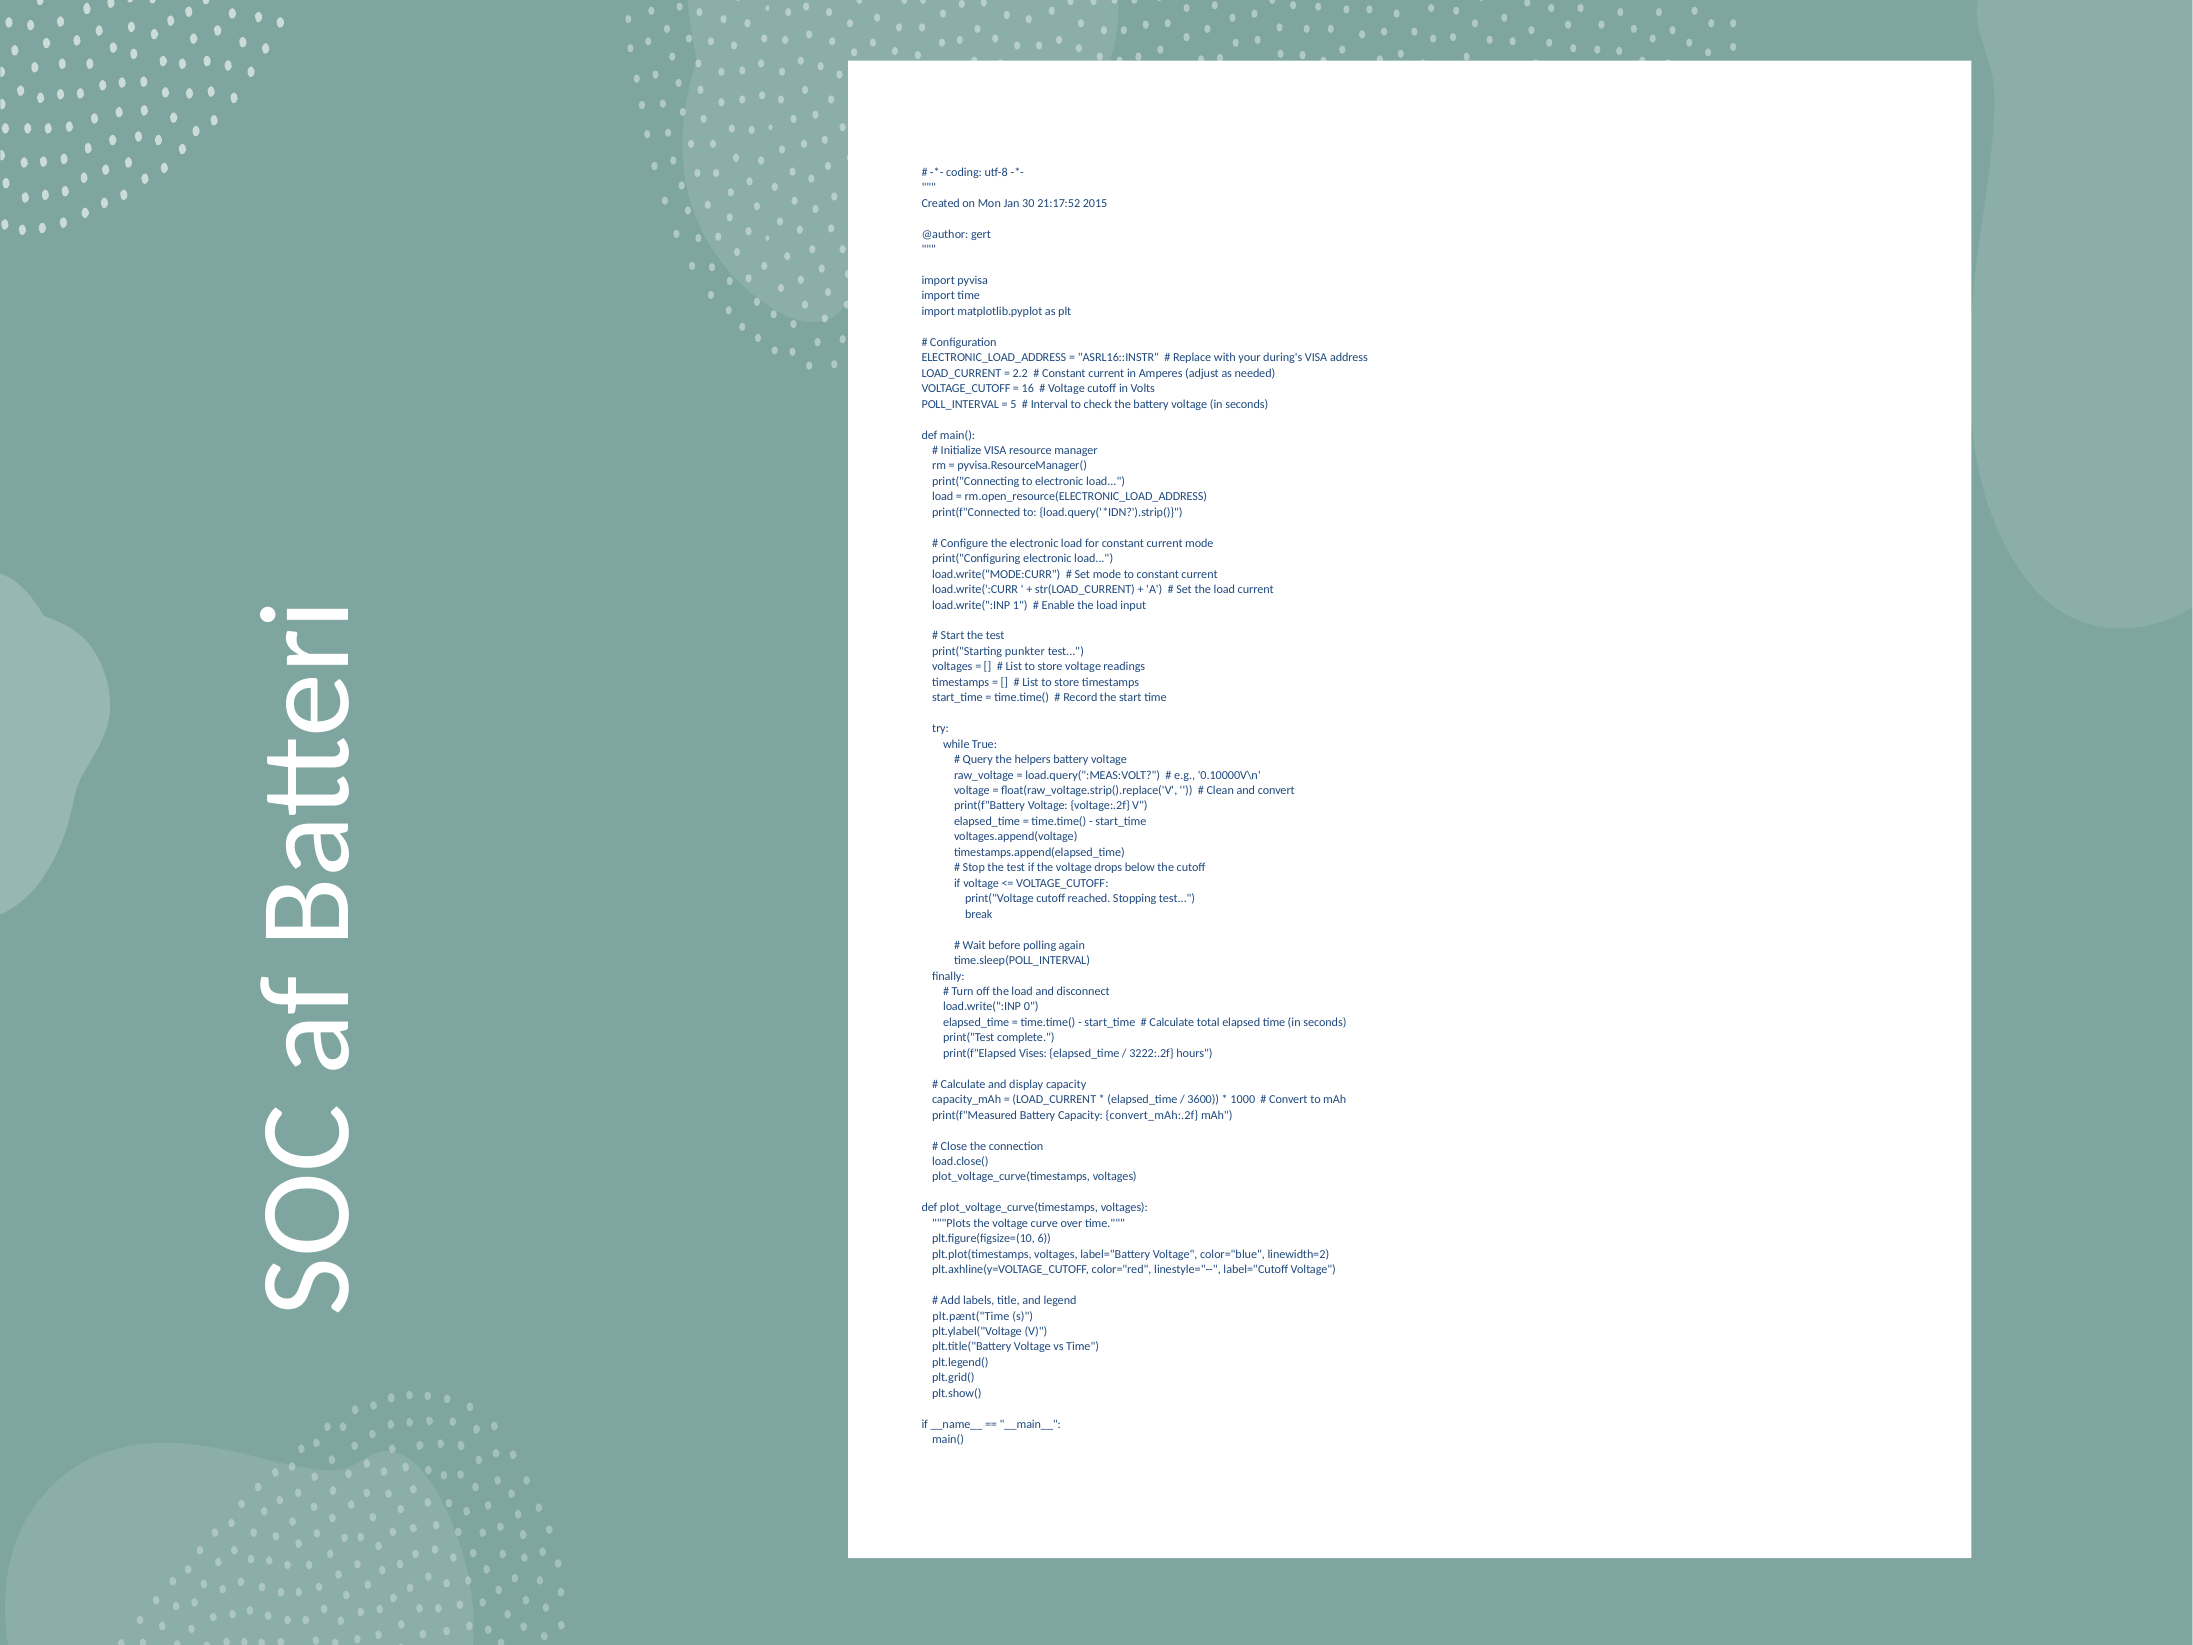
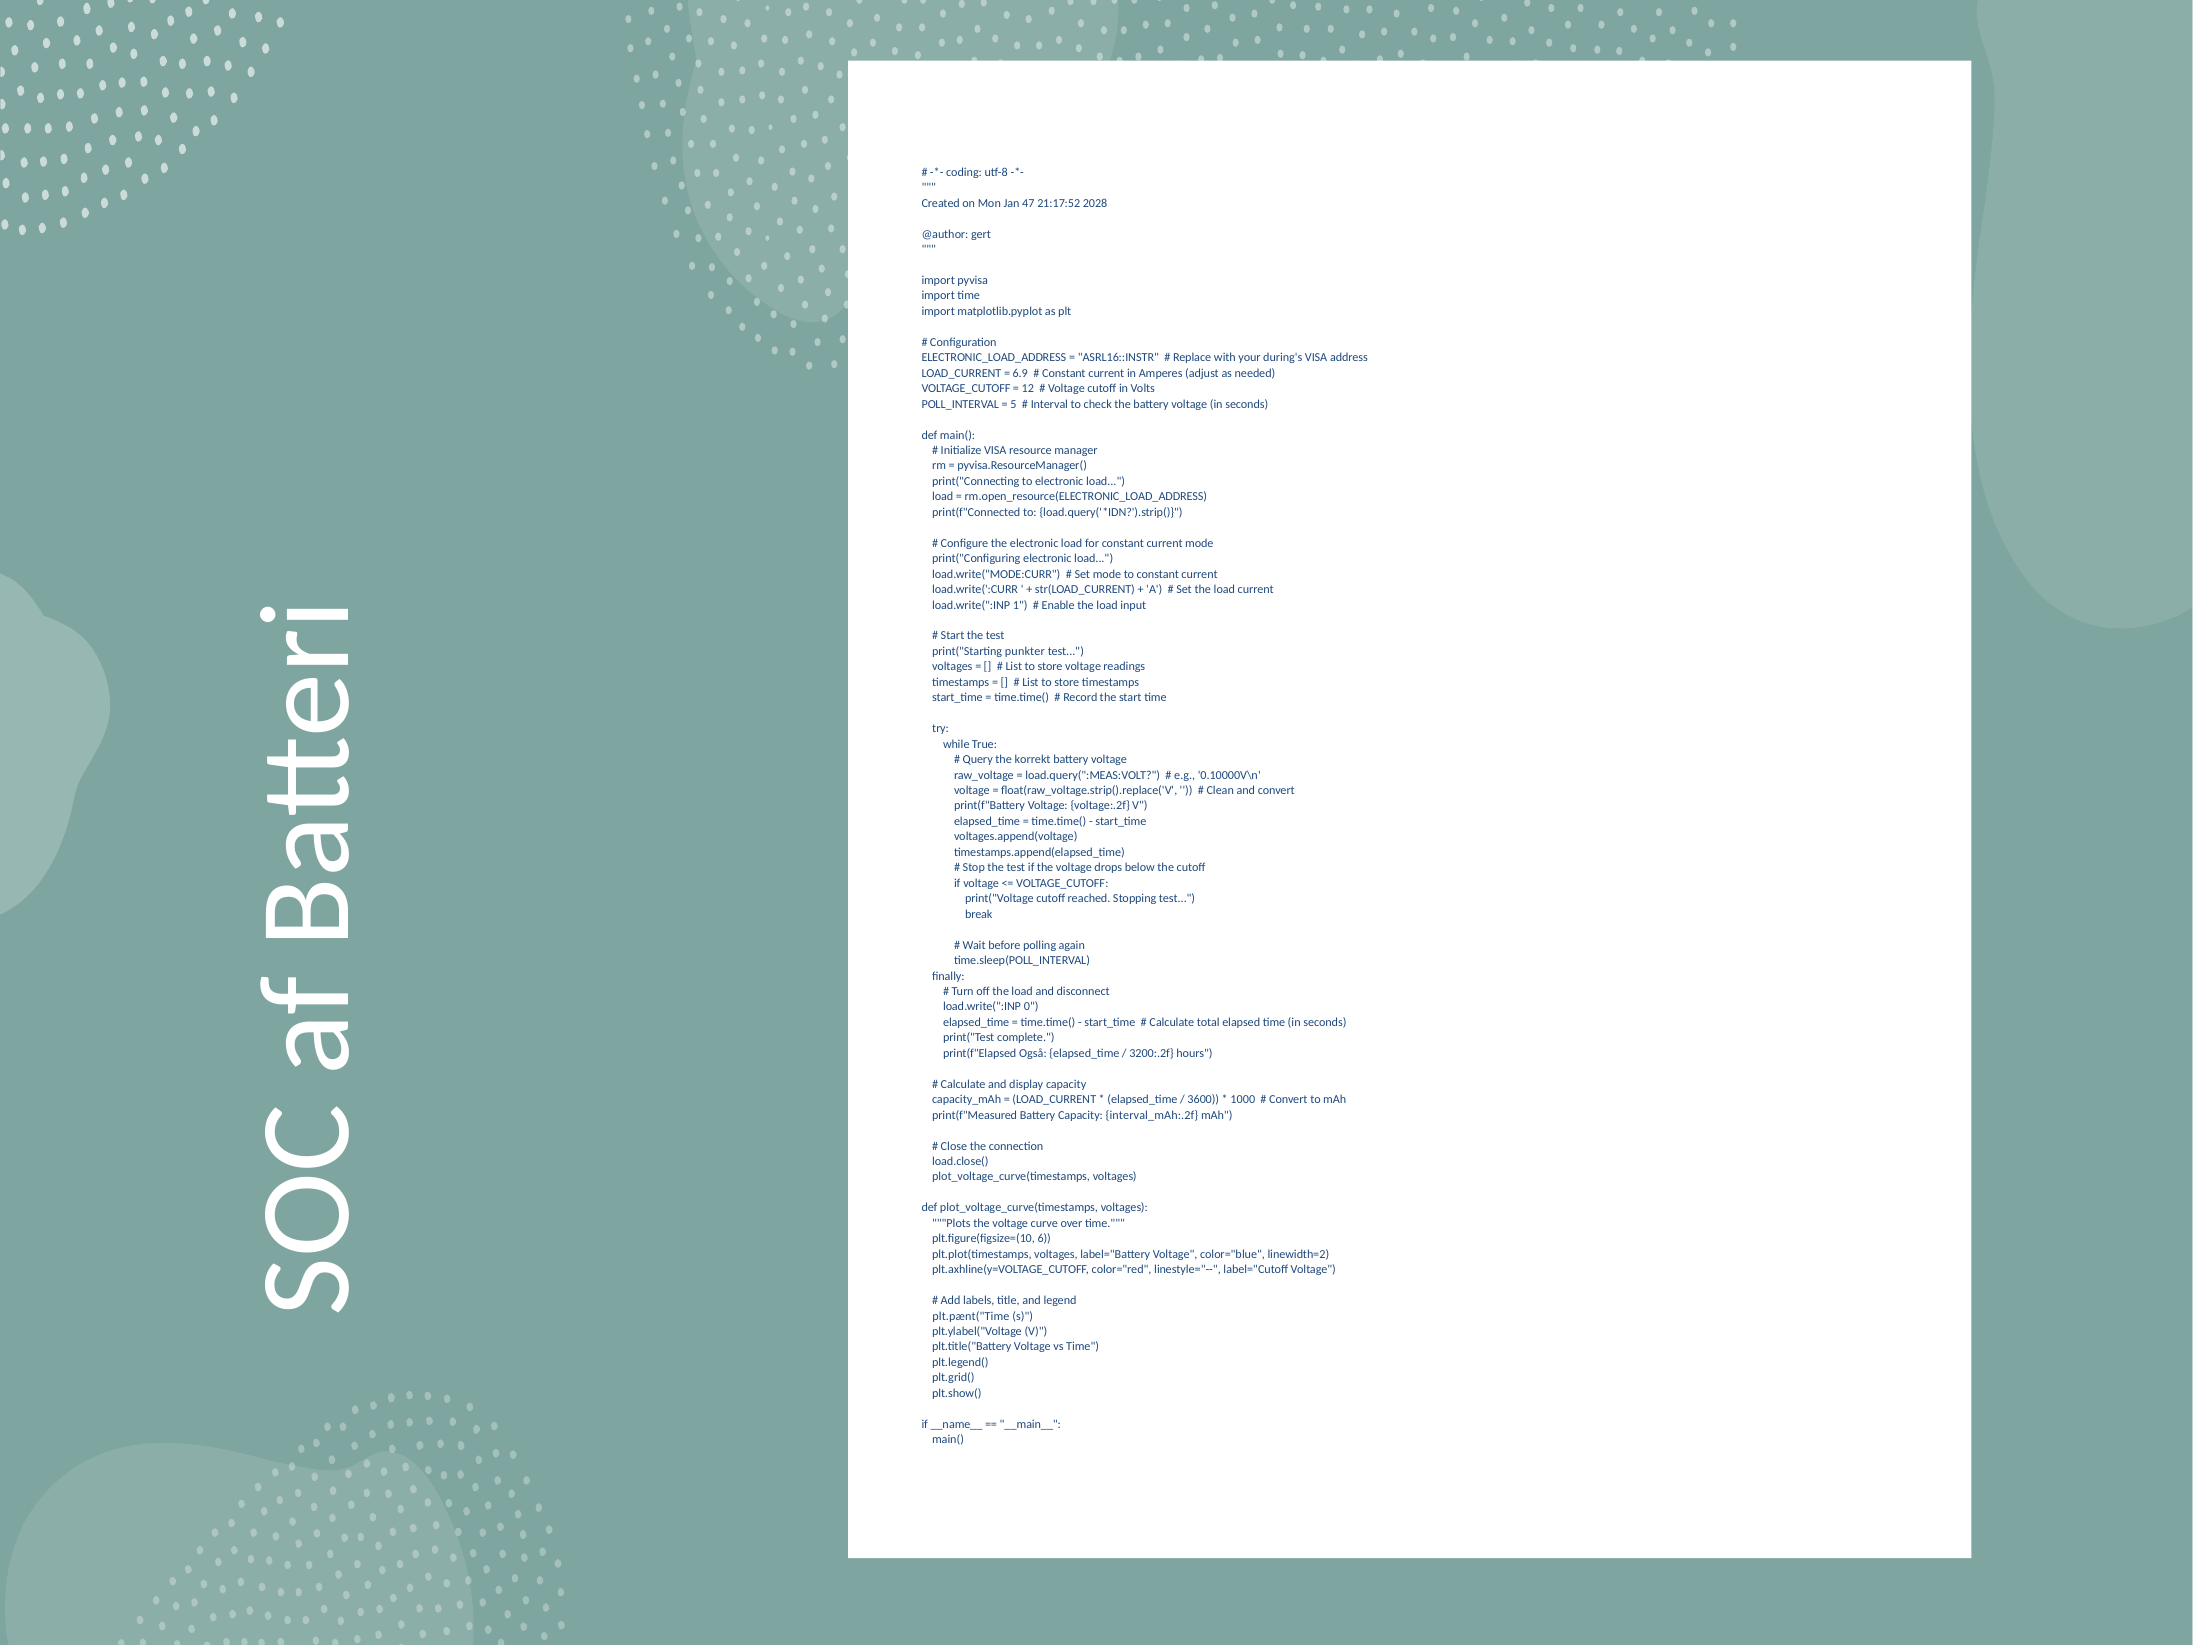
30: 30 -> 47 (1028, 203)
2015: 2015 -> 2028 (1095, 203)
2.2: 2.2 -> 6.9 (1020, 373)
16: 16 -> 12 (1028, 389)
helpers: helpers -> korrekt (1033, 759)
Vises: Vises -> Også (1033, 1053)
3222:.2f: 3222:.2f -> 3200:.2f (1151, 1053)
convert_mAh:.2f: convert_mAh:.2f -> interval_mAh:.2f (1152, 1115)
